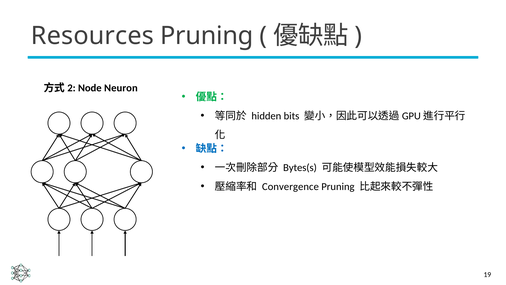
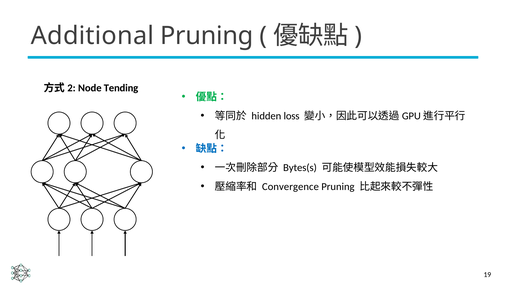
Resources: Resources -> Additional (92, 36)
Neuron: Neuron -> Tending (121, 88)
bits: bits -> loss (292, 116)
